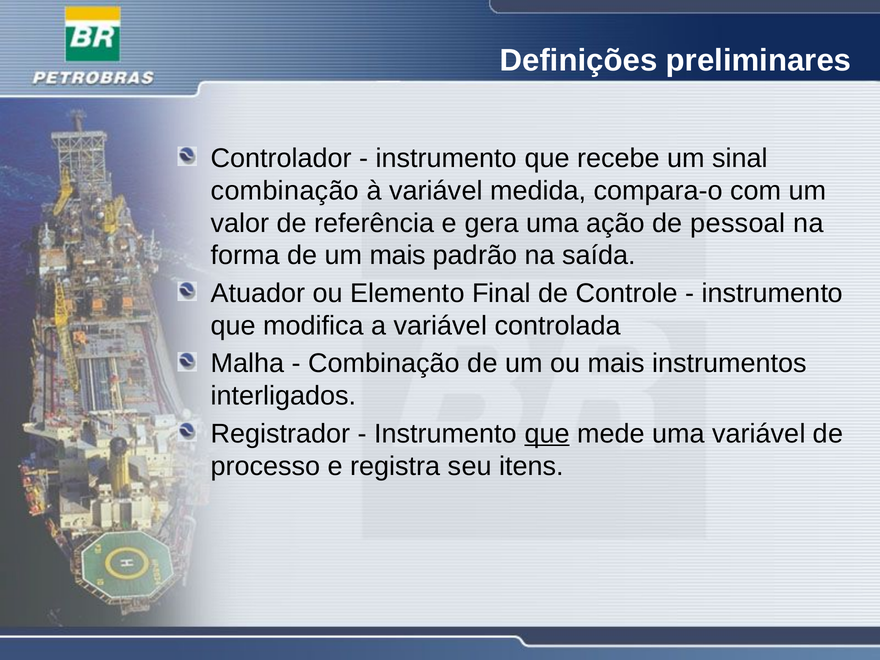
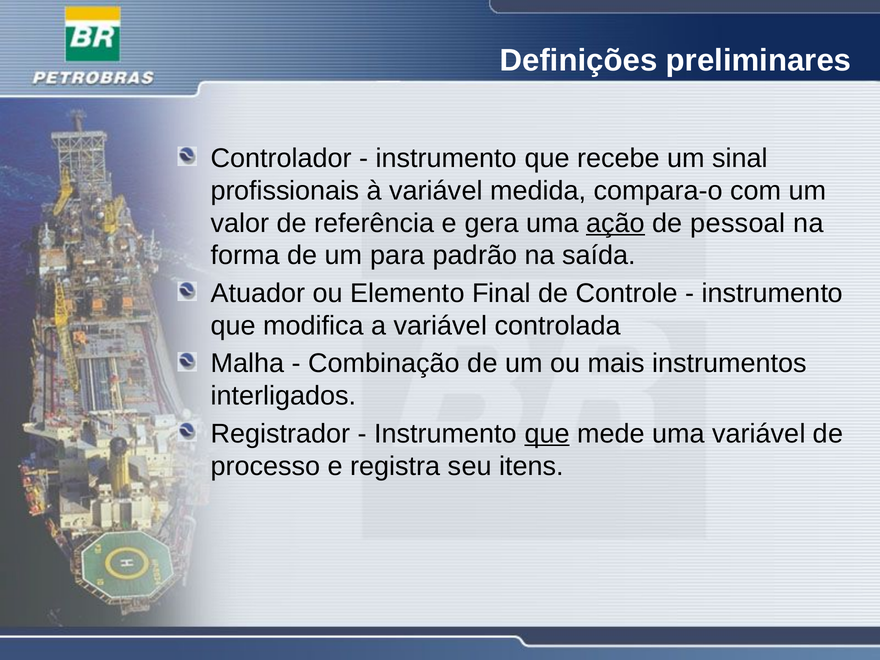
combinação: combinação -> profissionais (285, 191)
ação underline: none -> present (615, 223)
um mais: mais -> para (397, 256)
